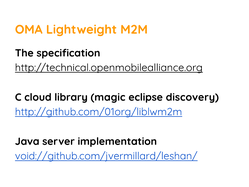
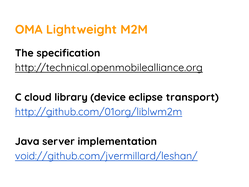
magic: magic -> device (108, 97)
discovery: discovery -> transport (192, 97)
